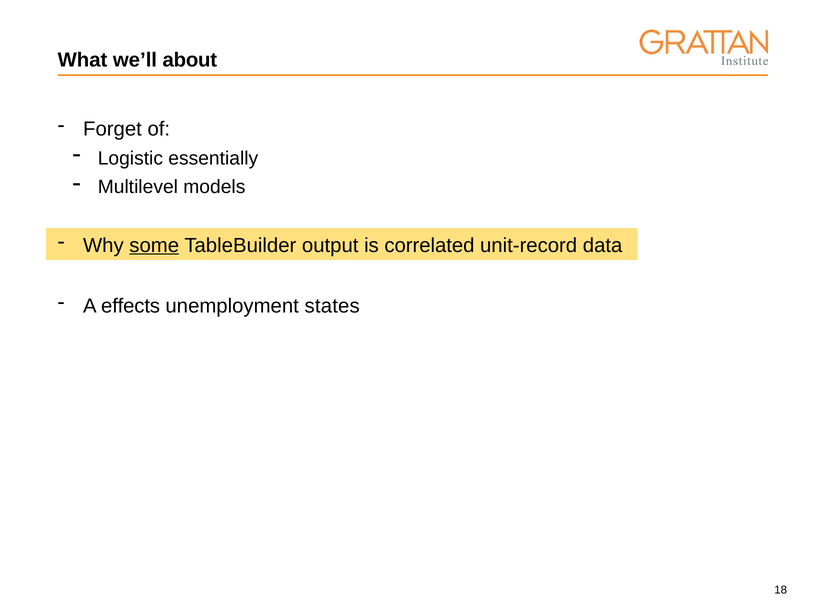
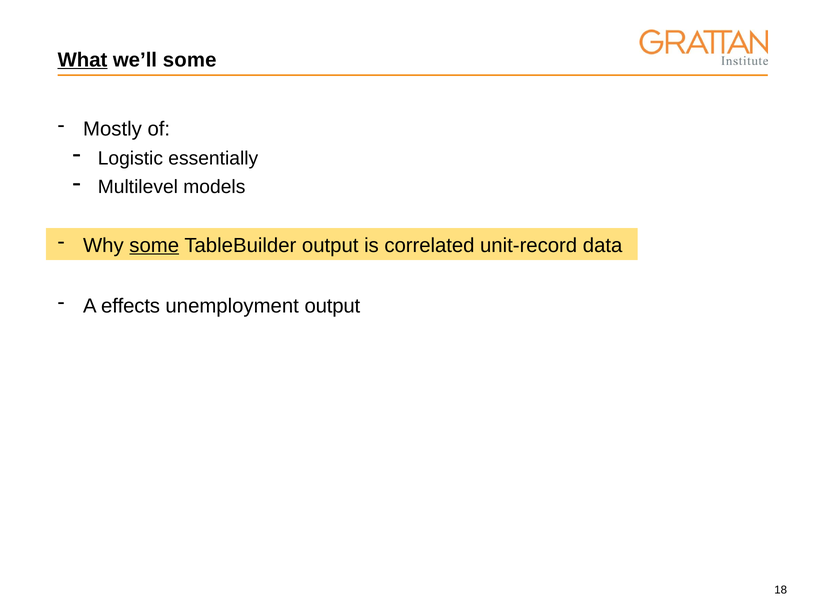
What underline: none -> present (83, 60)
we’ll about: about -> some (190, 60)
Forget: Forget -> Mostly (112, 129)
unemployment states: states -> output (332, 306)
